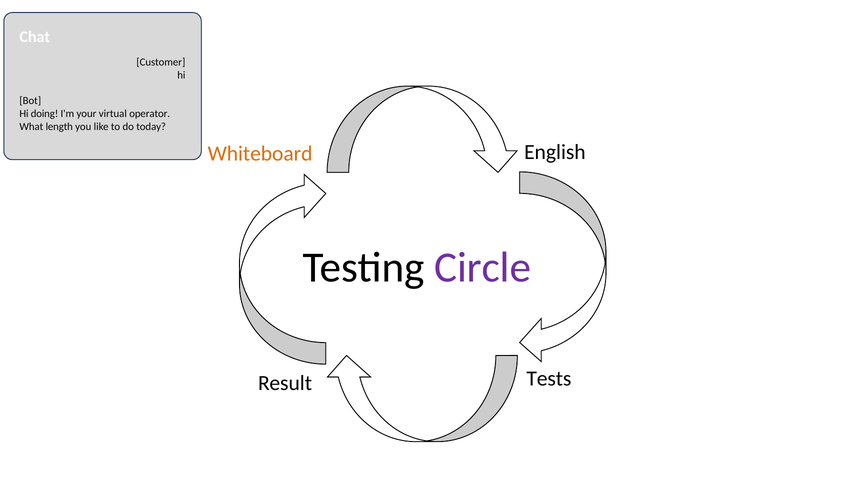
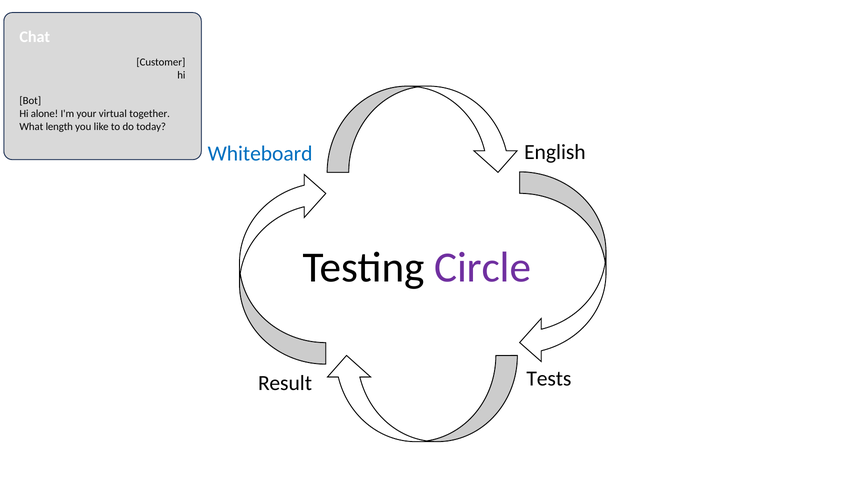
doing: doing -> alone (45, 114)
operator: operator -> together (150, 114)
Whiteboard colour: orange -> blue (260, 154)
